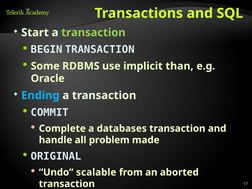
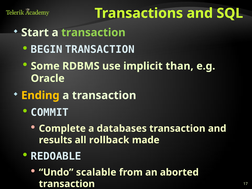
Ending colour: light blue -> yellow (40, 95)
handle: handle -> results (56, 140)
problem: problem -> rollback (109, 140)
ORIGINAL: ORIGINAL -> REDOABLE (56, 156)
